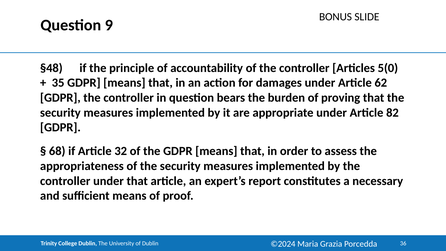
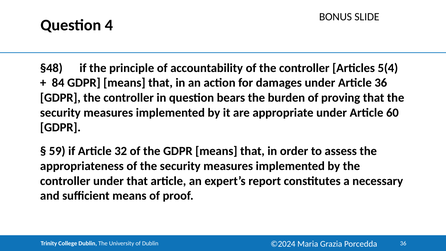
9: 9 -> 4 (109, 25)
5(0: 5(0 -> 5(4 (388, 68)
35: 35 -> 84 (58, 83)
Article 62: 62 -> 36 (381, 83)
82: 82 -> 60 (392, 113)
68: 68 -> 59 (57, 151)
